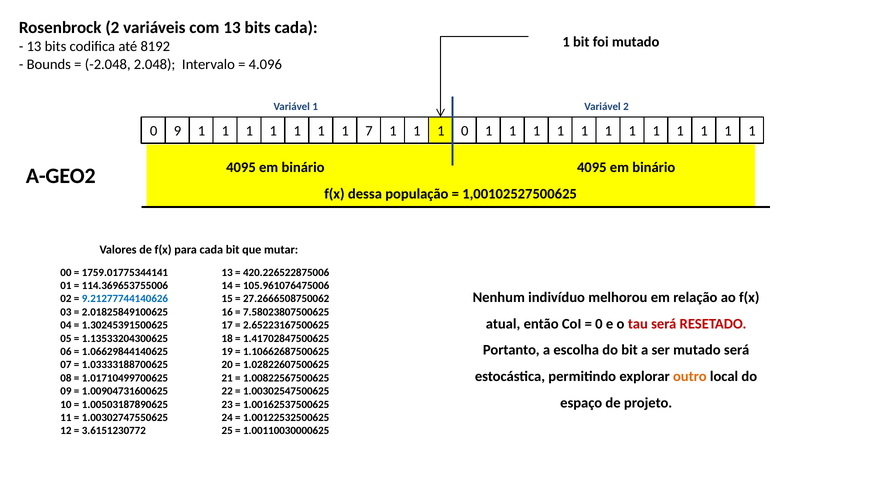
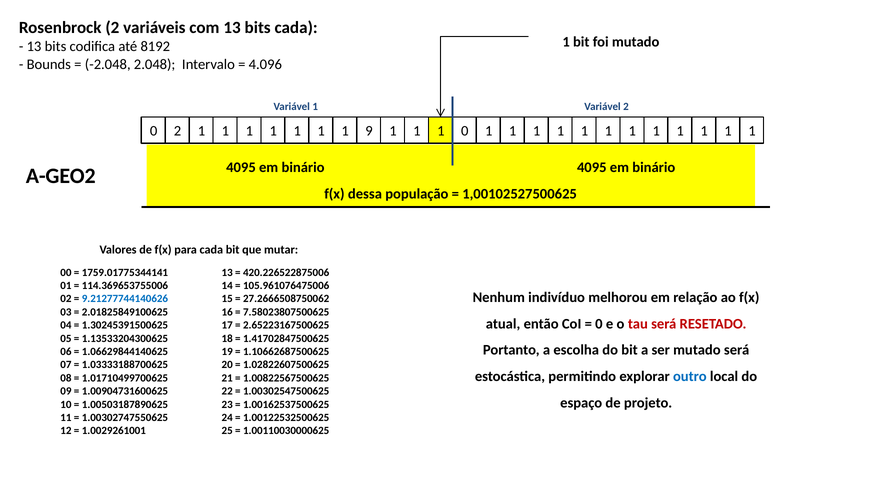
0 9: 9 -> 2 (178, 131)
7: 7 -> 9 (369, 131)
outro colour: orange -> blue (690, 376)
3.6151230772: 3.6151230772 -> 1.0029261001 (114, 431)
